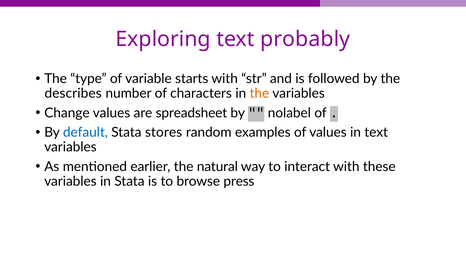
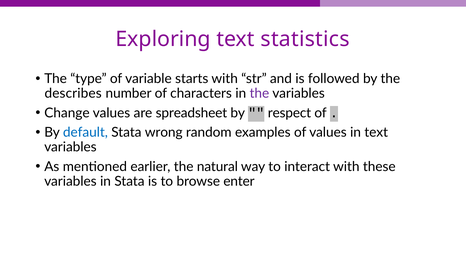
probably: probably -> statistics (305, 39)
the colour: orange -> purple (259, 93)
nolabel: nolabel -> respect (289, 113)
stores: stores -> wrong (164, 133)
press: press -> enter (239, 181)
